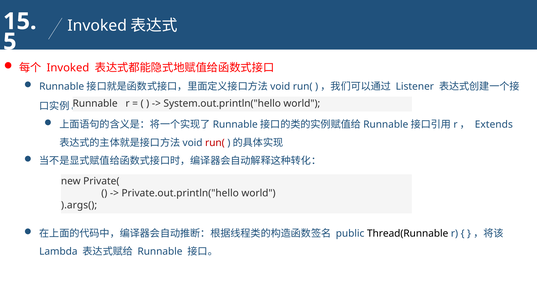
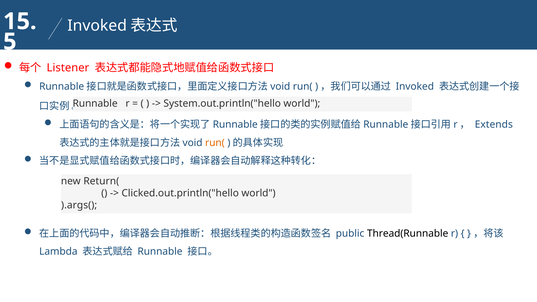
Invoked: Invoked -> Listener (68, 68)
Listener: Listener -> Invoked (415, 86)
run( colour: red -> orange (215, 143)
Private(: Private( -> Return( (101, 181)
Private.out.println("hello: Private.out.println("hello -> Clicked.out.println("hello (180, 193)
